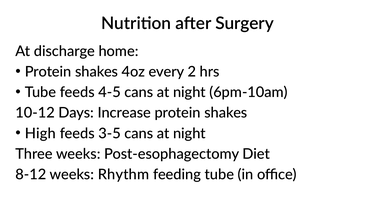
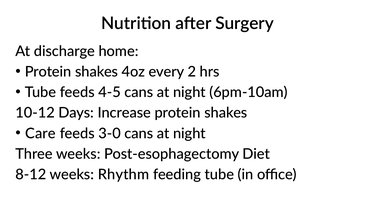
High: High -> Care (40, 133)
3-5: 3-5 -> 3-0 (110, 133)
